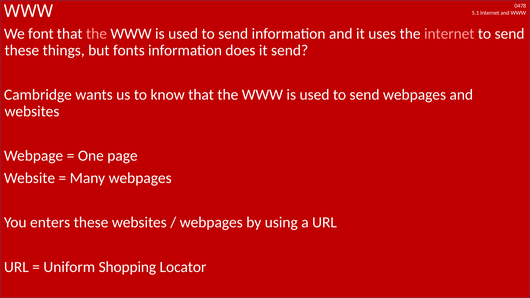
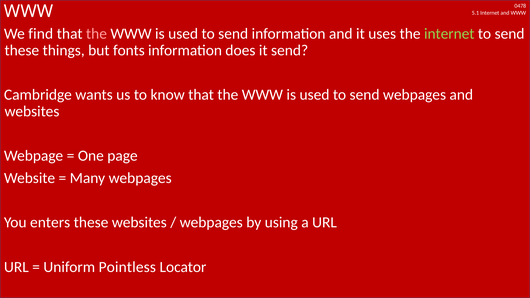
font: font -> find (41, 34)
internet colour: pink -> light green (449, 34)
Shopping: Shopping -> Pointless (127, 267)
